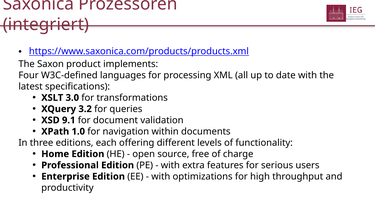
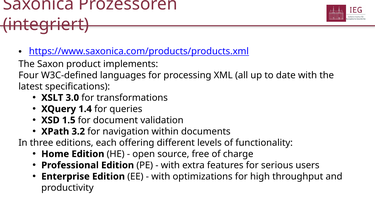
3.2: 3.2 -> 1.4 (85, 109)
9.1: 9.1 -> 1.5 (69, 120)
1.0: 1.0 -> 3.2 (78, 131)
